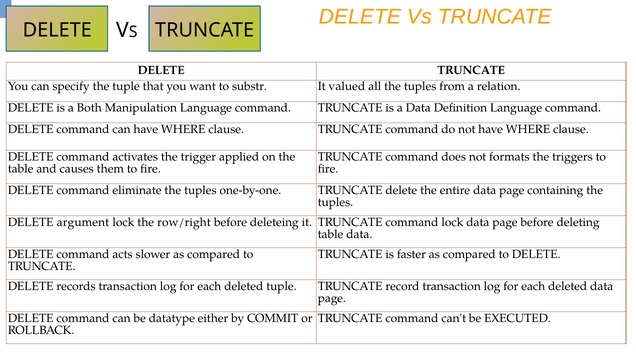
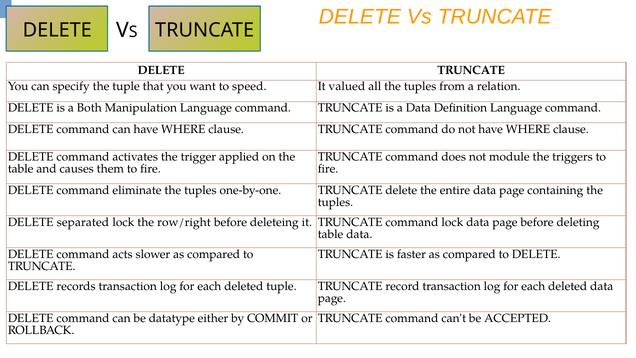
substr: substr -> speed (249, 86)
formats: formats -> module (509, 157)
argument: argument -> separated (83, 222)
EXECUTED: EXECUTED -> ACCEPTED (518, 318)
